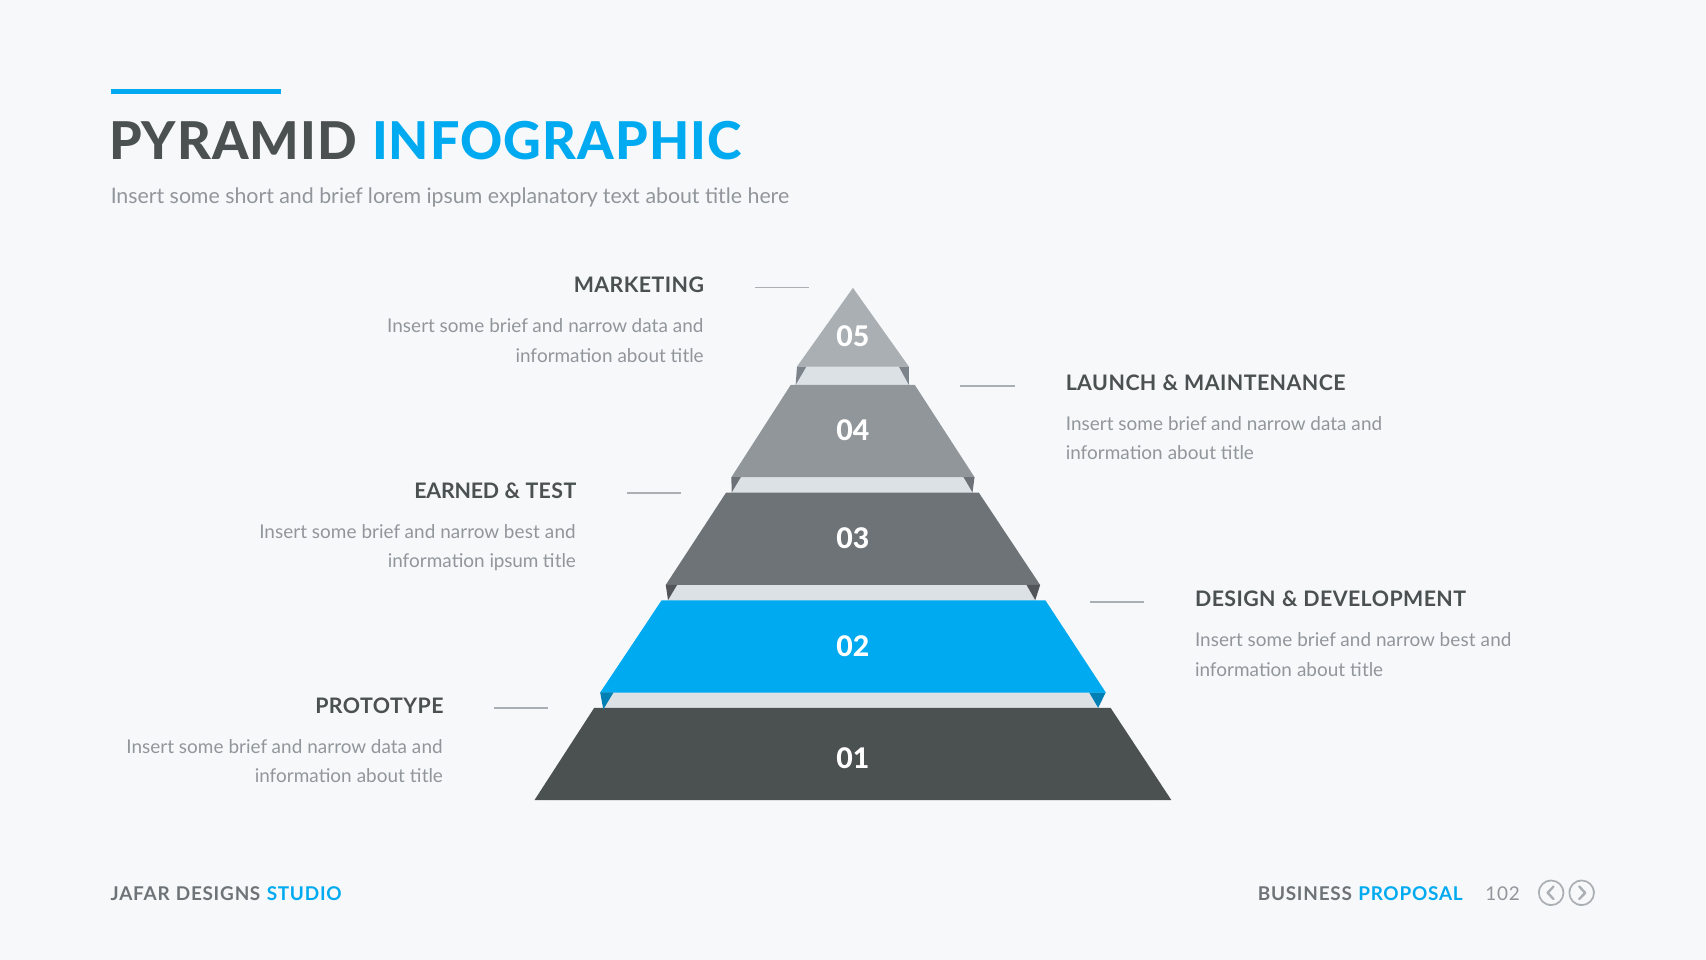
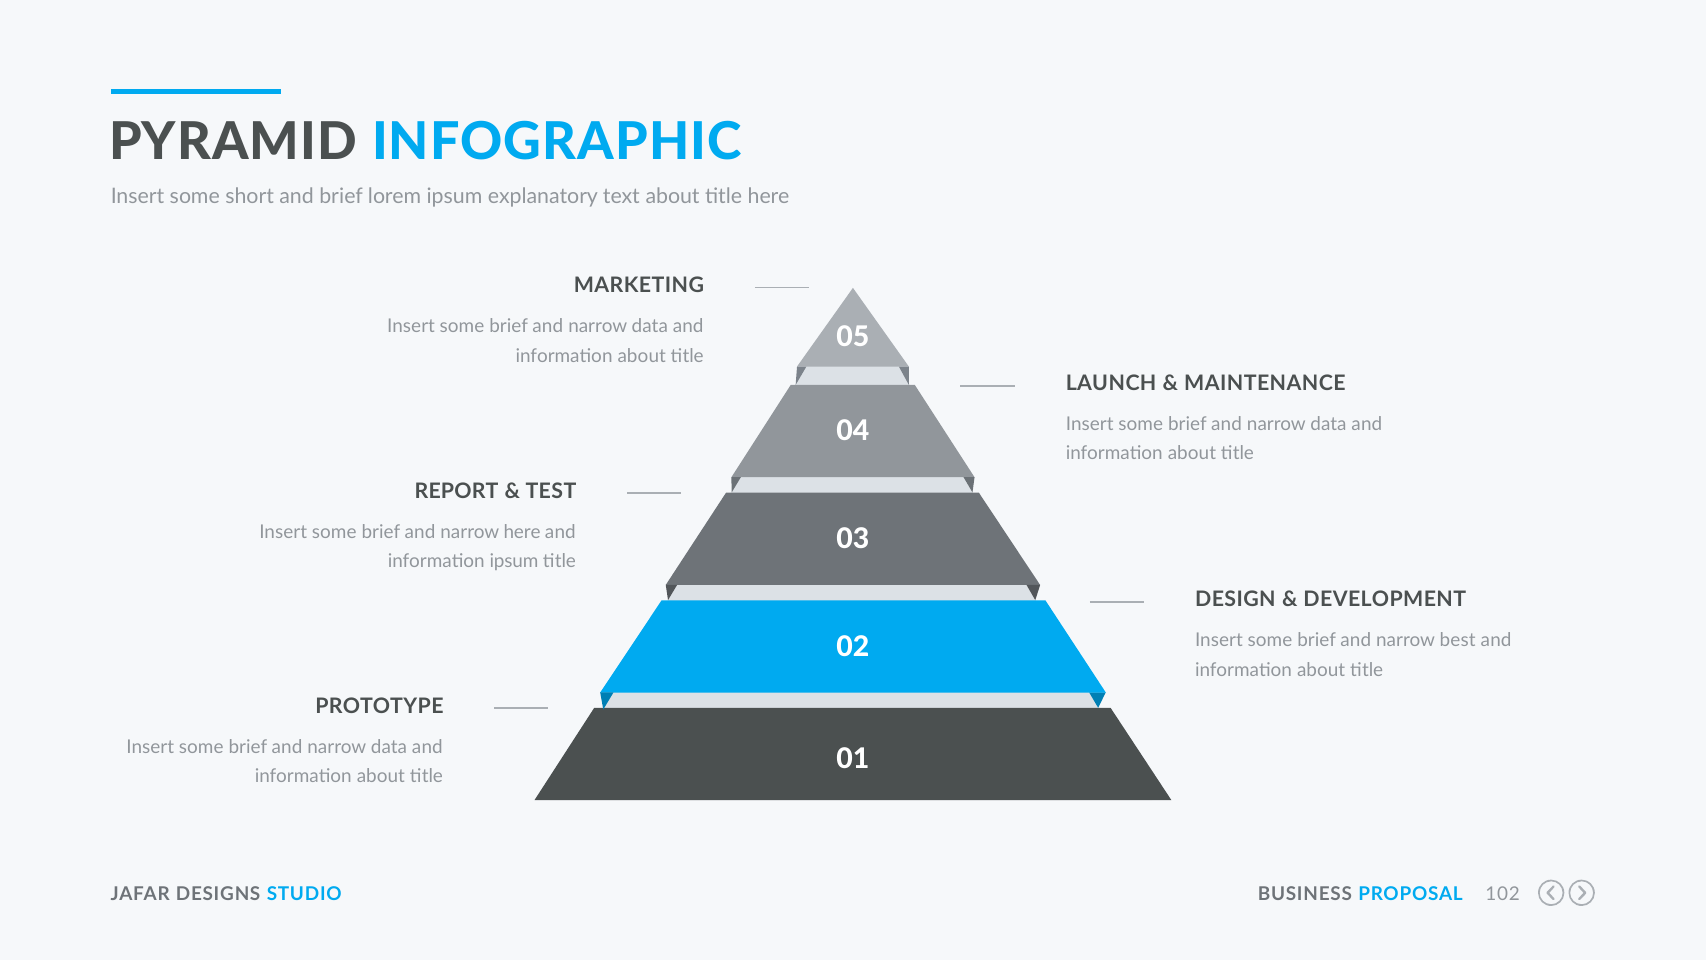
EARNED: EARNED -> REPORT (457, 491)
best: best -> here (522, 532)
